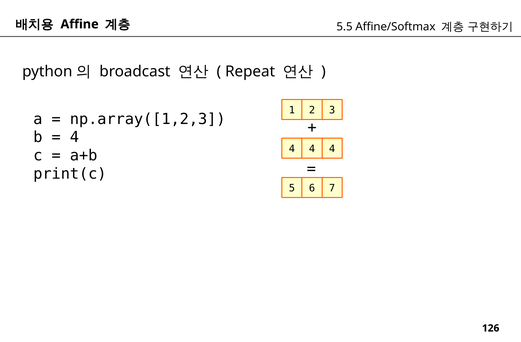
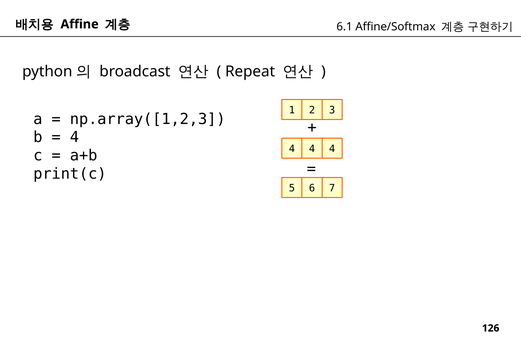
5.5: 5.5 -> 6.1 (344, 27)
